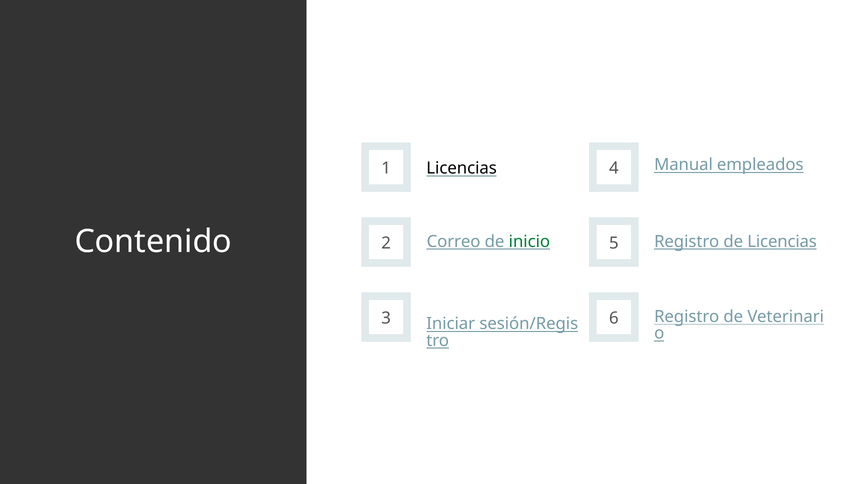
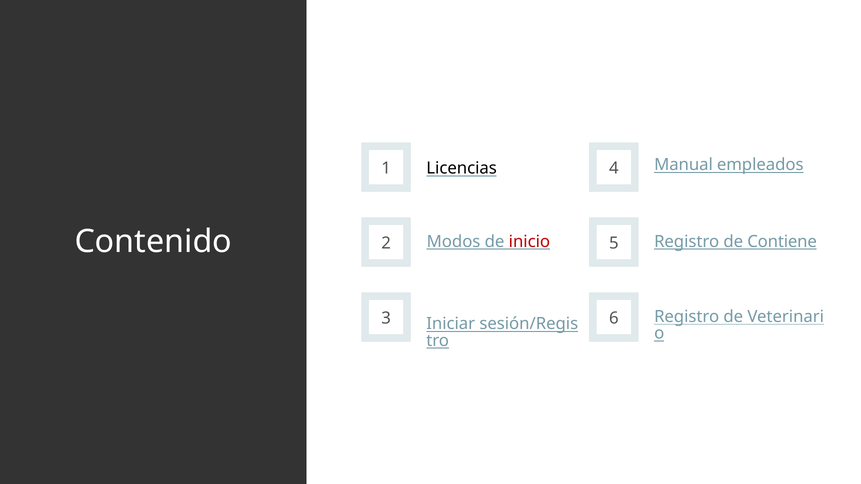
Correo: Correo -> Modos (454, 242)
inicio colour: green -> red (529, 242)
de Licencias: Licencias -> Contiene (782, 242)
